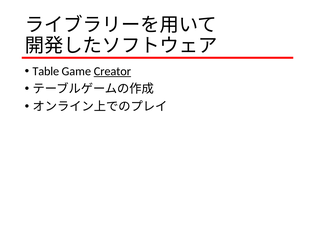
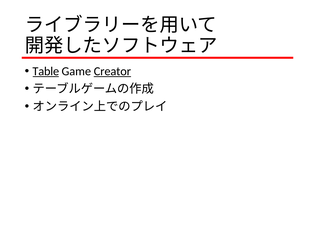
Table underline: none -> present (46, 71)
